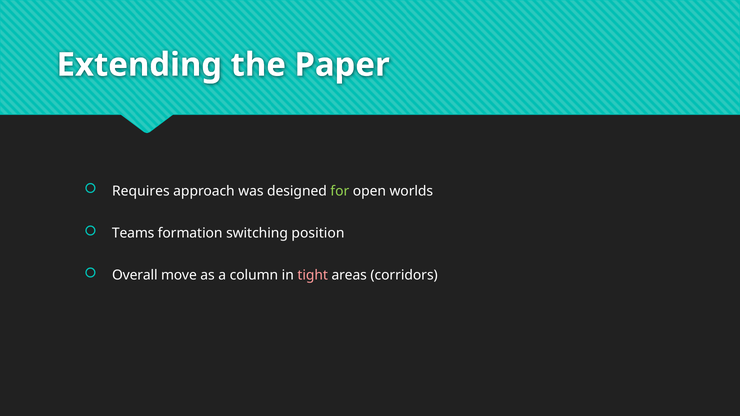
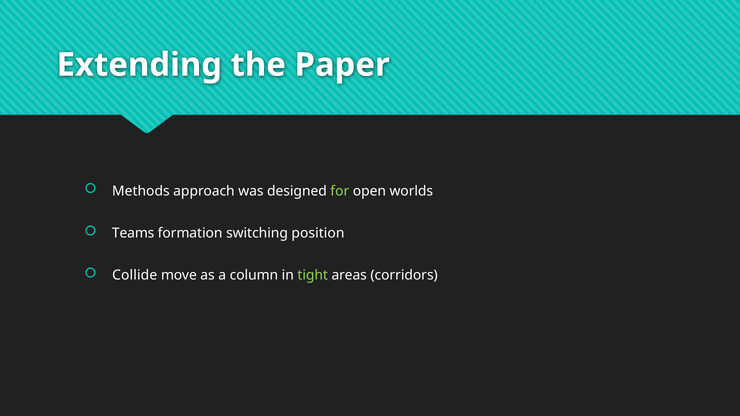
Requires: Requires -> Methods (141, 191)
Overall: Overall -> Collide (135, 275)
tight colour: pink -> light green (313, 275)
